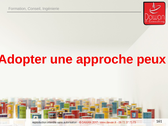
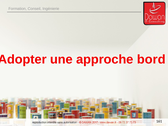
peux: peux -> bord (151, 59)
